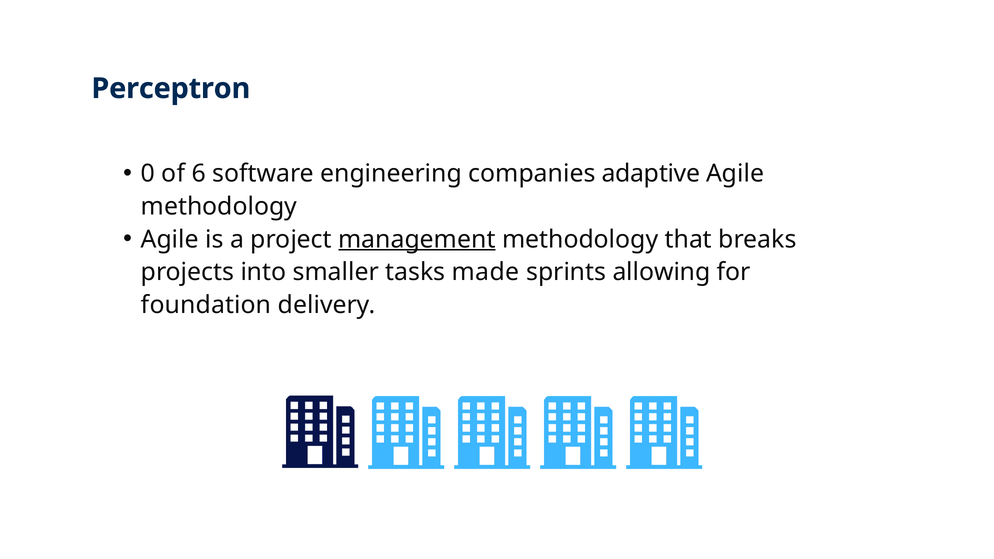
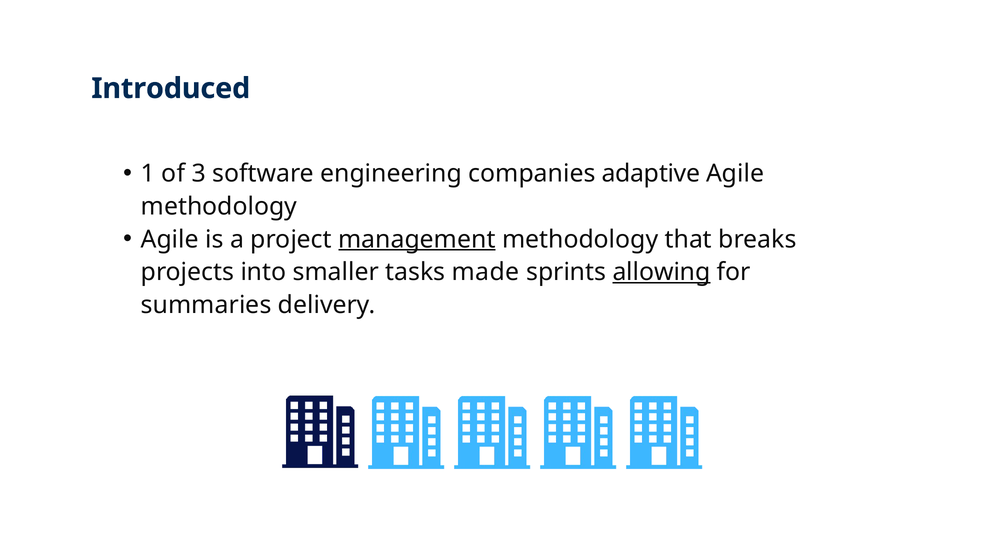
Perceptron: Perceptron -> Introduced (171, 89)
0: 0 -> 1 (148, 174)
6: 6 -> 3 (199, 174)
allowing underline: none -> present (662, 272)
foundation: foundation -> summaries (206, 305)
